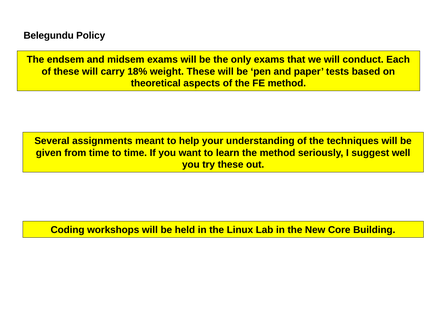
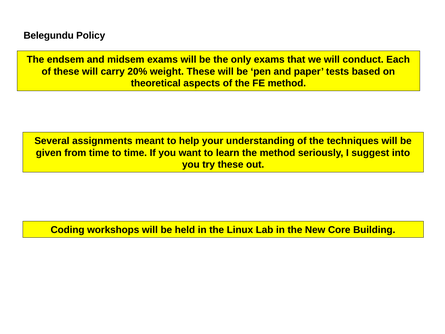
18%: 18% -> 20% (137, 71)
well: well -> into (401, 153)
